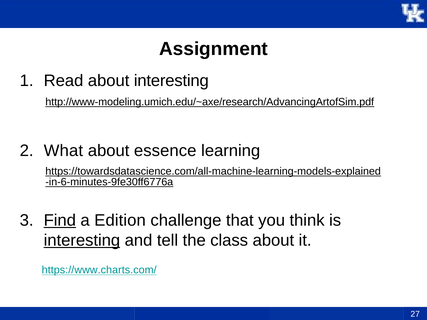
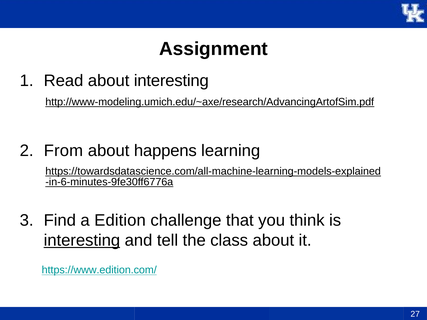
What: What -> From (63, 151)
essence: essence -> happens (165, 151)
Find underline: present -> none (60, 221)
https://www.charts.com/: https://www.charts.com/ -> https://www.edition.com/ (99, 270)
